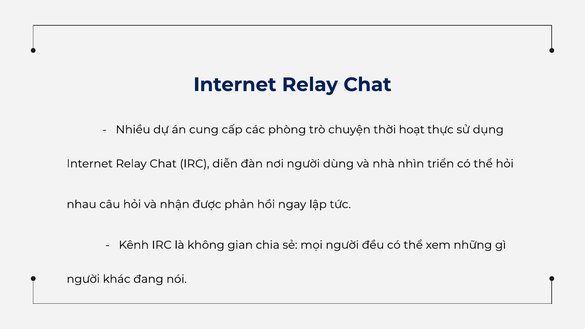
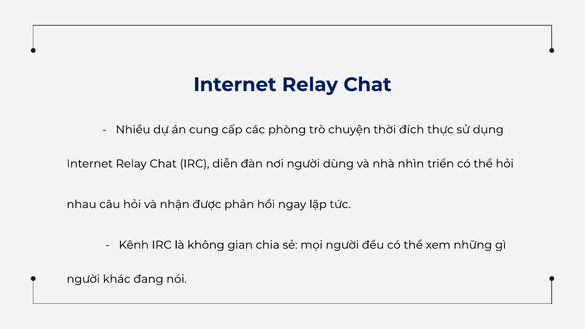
hoạt: hoạt -> đích (412, 130)
